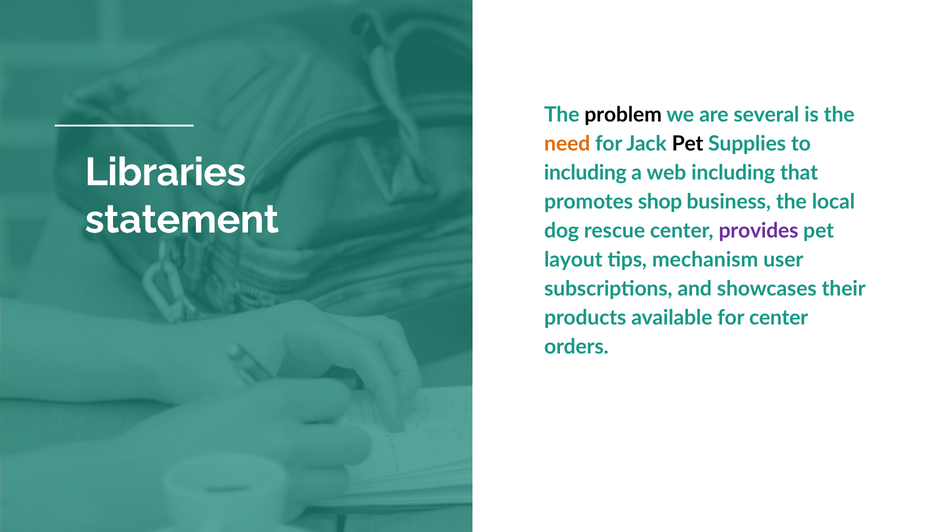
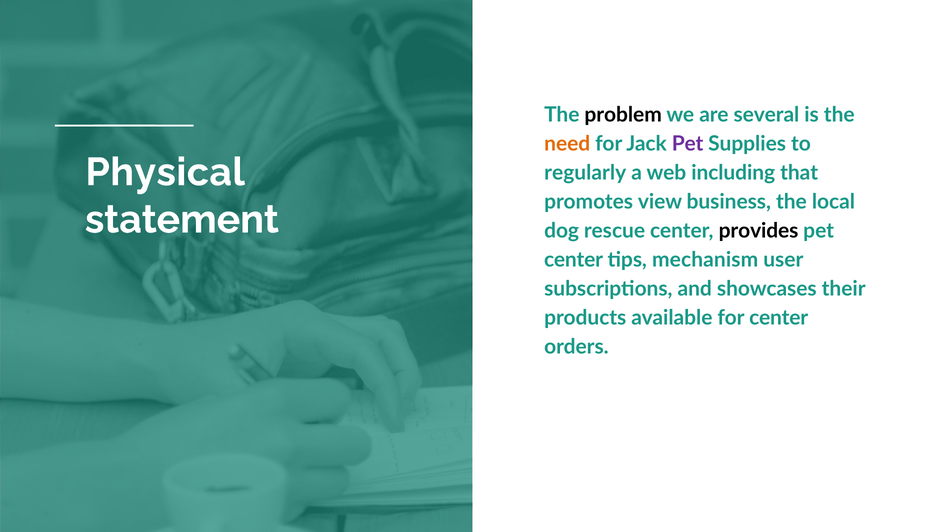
Pet colour: black -> purple (688, 144)
Libraries: Libraries -> Physical (165, 172)
including: including -> regularly (585, 173)
shop: shop -> view (660, 202)
provides colour: purple -> black (759, 231)
layout: layout -> center (573, 260)
